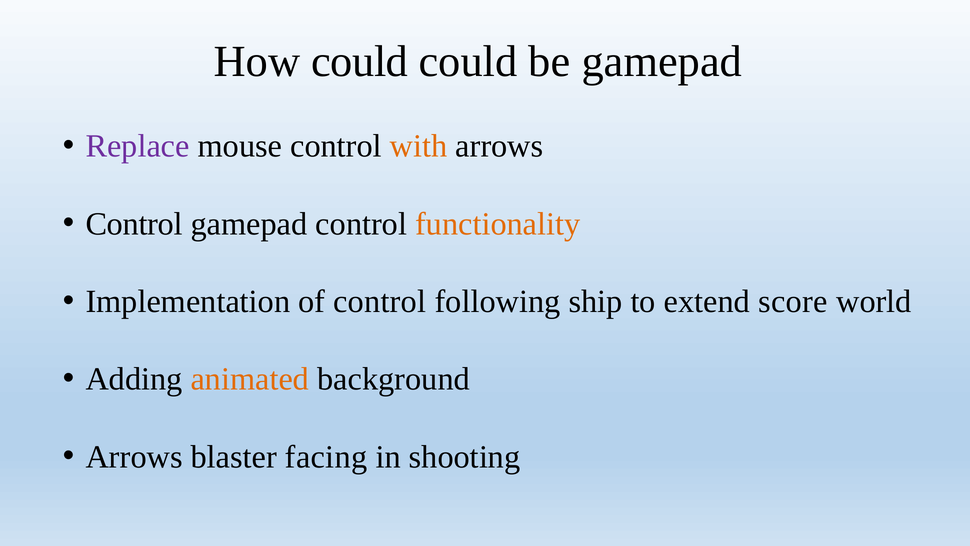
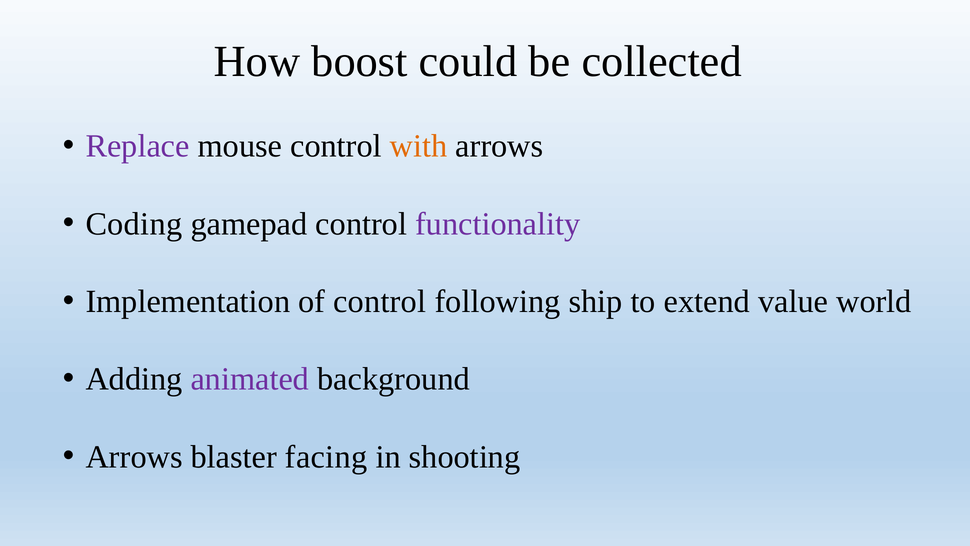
How could: could -> boost (359, 62)
be gamepad: gamepad -> collected (662, 62)
Control: Control -> Coding (134, 224)
functionality colour: orange -> purple (498, 224)
score: score -> value (793, 301)
animated colour: orange -> purple (250, 379)
